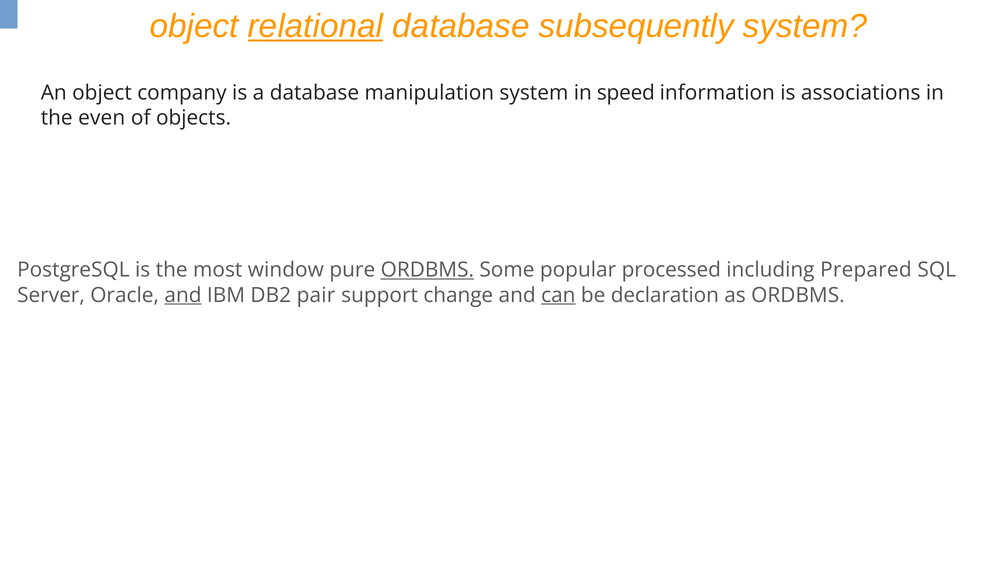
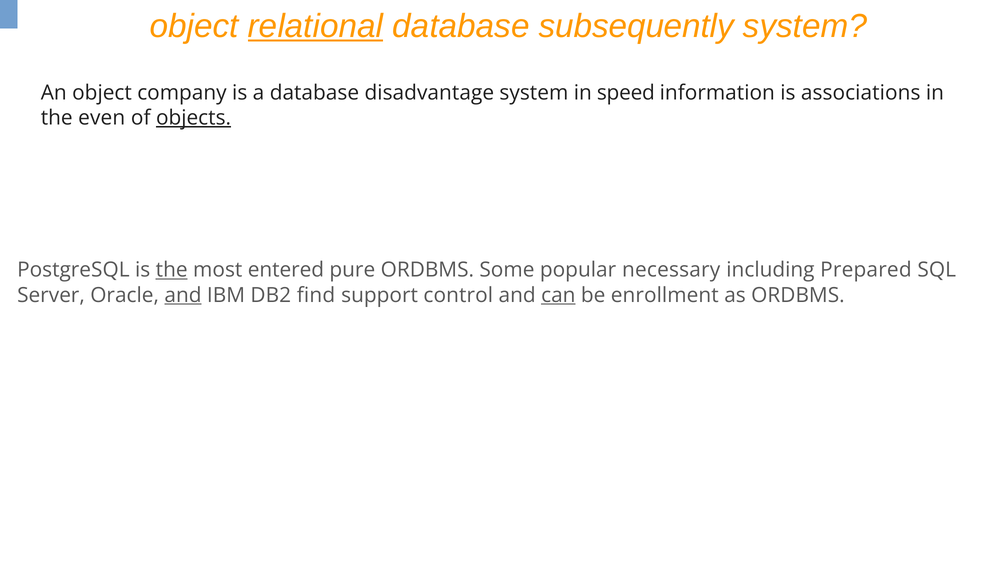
manipulation: manipulation -> disadvantage (429, 93)
objects underline: none -> present (194, 118)
the underline: none -> present (172, 270)
window: window -> entered (286, 270)
ORDBMS underline: present -> none (427, 270)
processed: processed -> necessary (671, 270)
pair: pair -> find (316, 295)
change: change -> control (458, 295)
declaration: declaration -> enrollment (665, 295)
